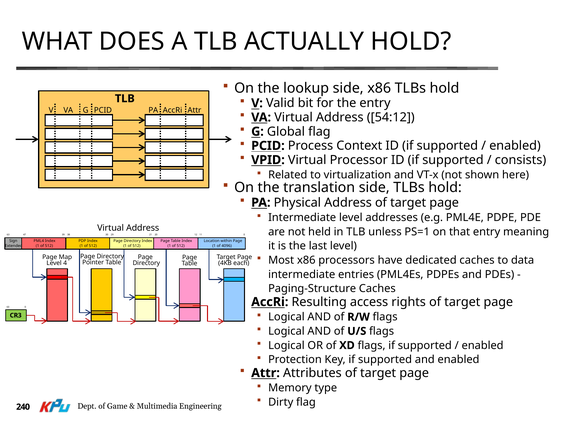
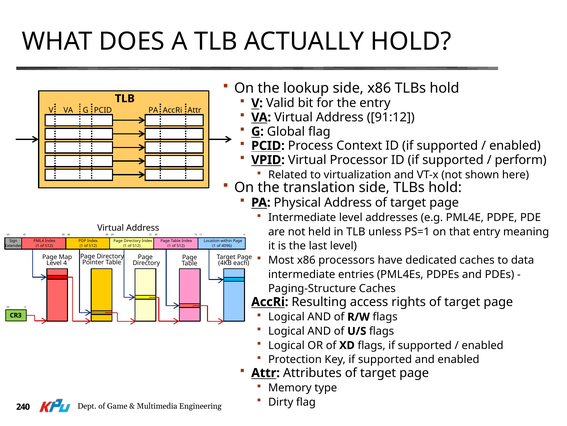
54:12: 54:12 -> 91:12 (391, 117)
consists: consists -> perform (521, 160)
